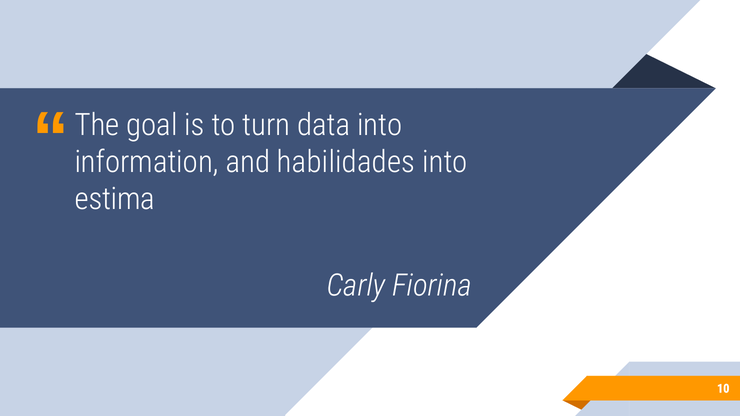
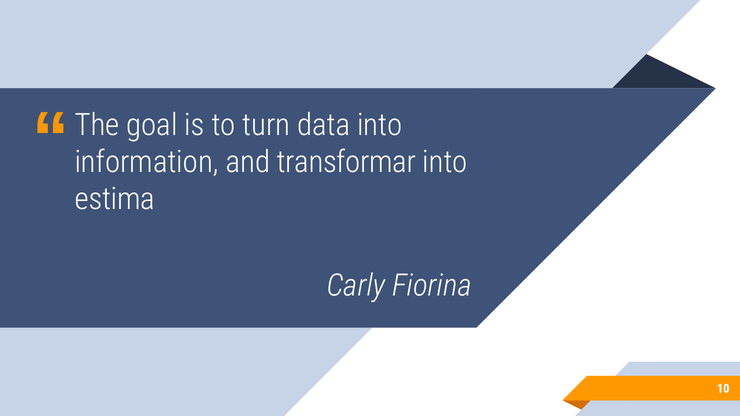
habilidades: habilidades -> transformar (346, 162)
